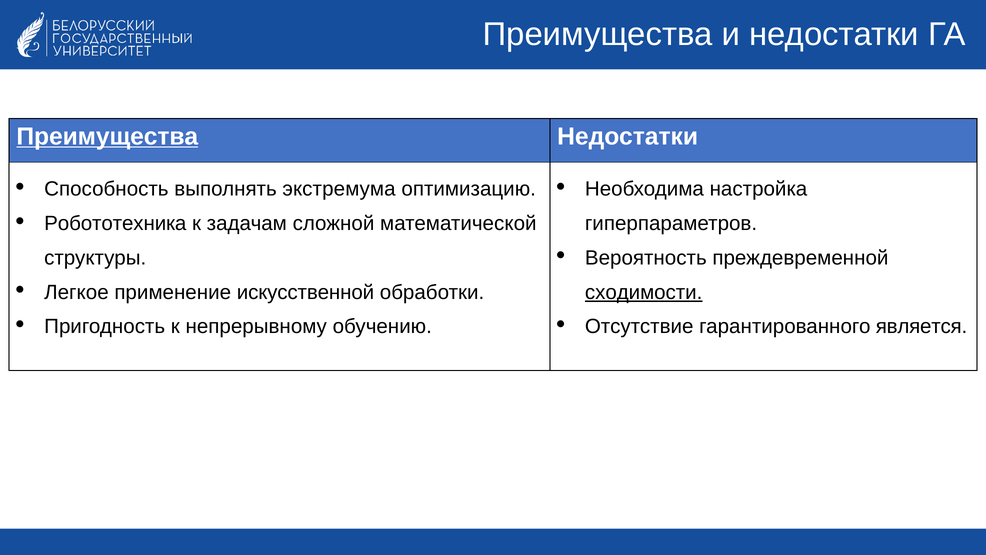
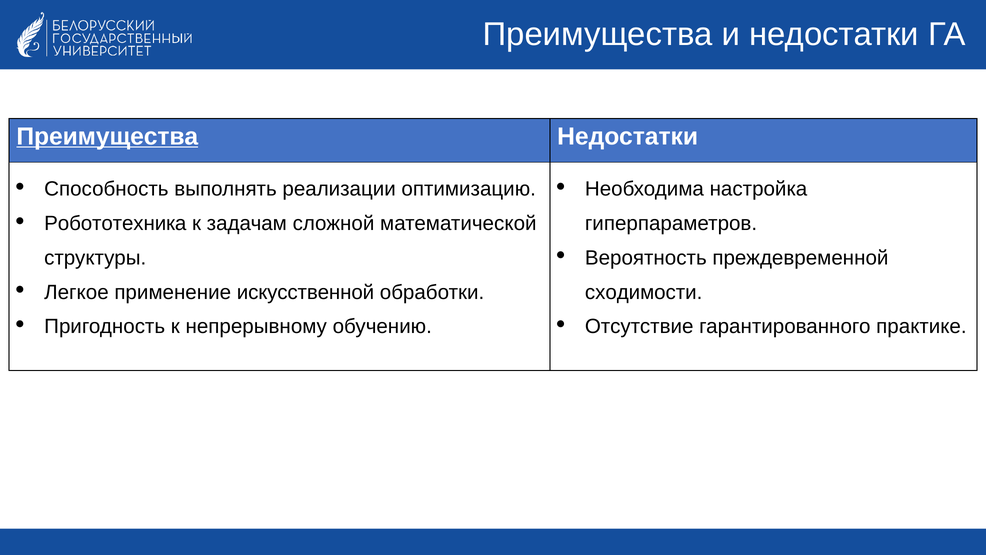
экстремума: экстремума -> реализации (339, 189)
сходимости underline: present -> none (644, 292)
является: является -> практике (921, 326)
